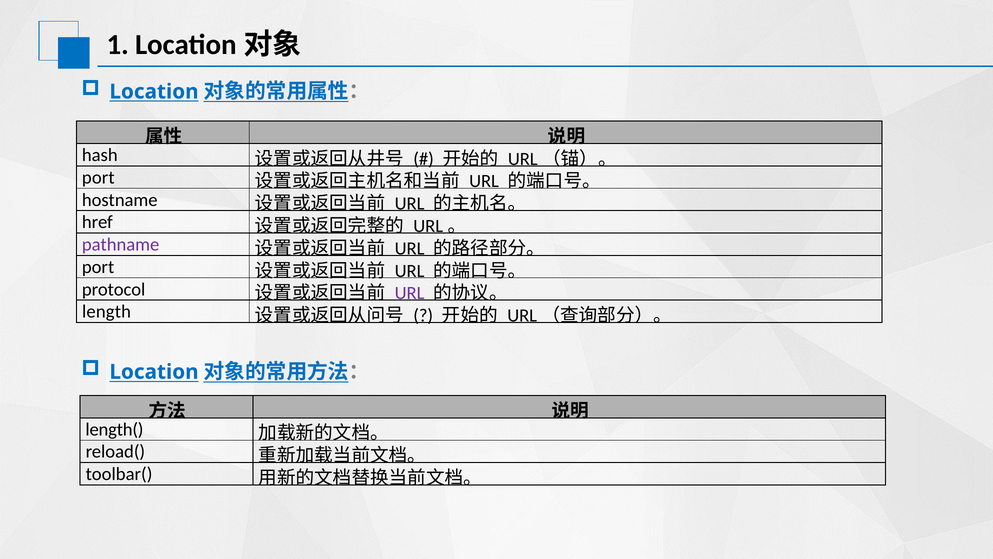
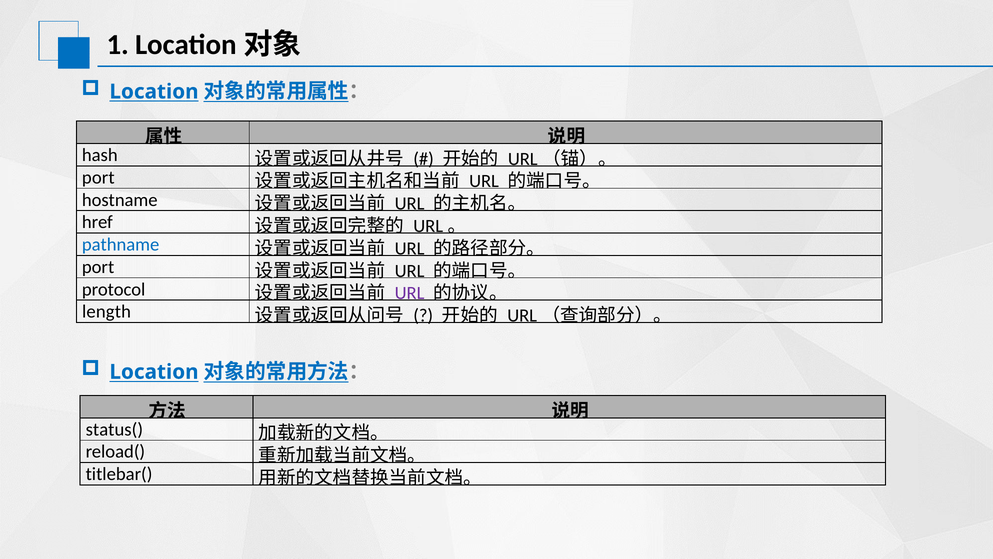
pathname colour: purple -> blue (121, 245)
length(: length( -> status( (114, 429)
toolbar(: toolbar( -> titlebar( (119, 474)
